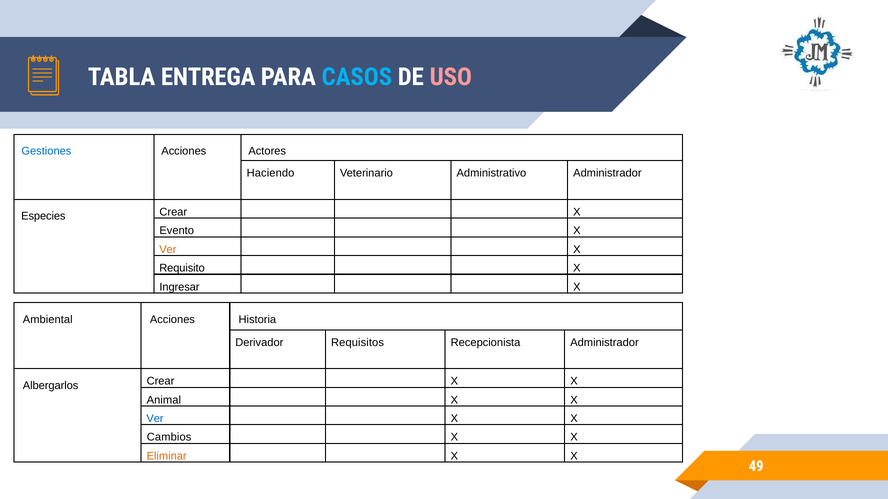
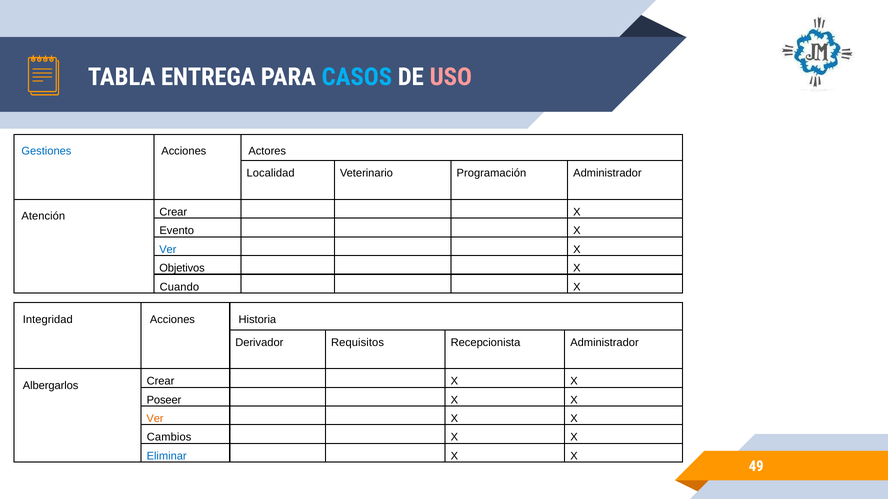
Haciendo: Haciendo -> Localidad (271, 173)
Administrativo: Administrativo -> Programación (491, 173)
Especies: Especies -> Atención (43, 216)
Ver colour: orange -> blue (168, 250)
Requisito: Requisito -> Objetivos (182, 268)
Ingresar: Ingresar -> Cuando (179, 287)
Ambiental: Ambiental -> Integridad (48, 320)
Animal: Animal -> Poseer (164, 400)
Ver colour: blue -> orange (155, 419)
Eliminar colour: orange -> blue (167, 456)
